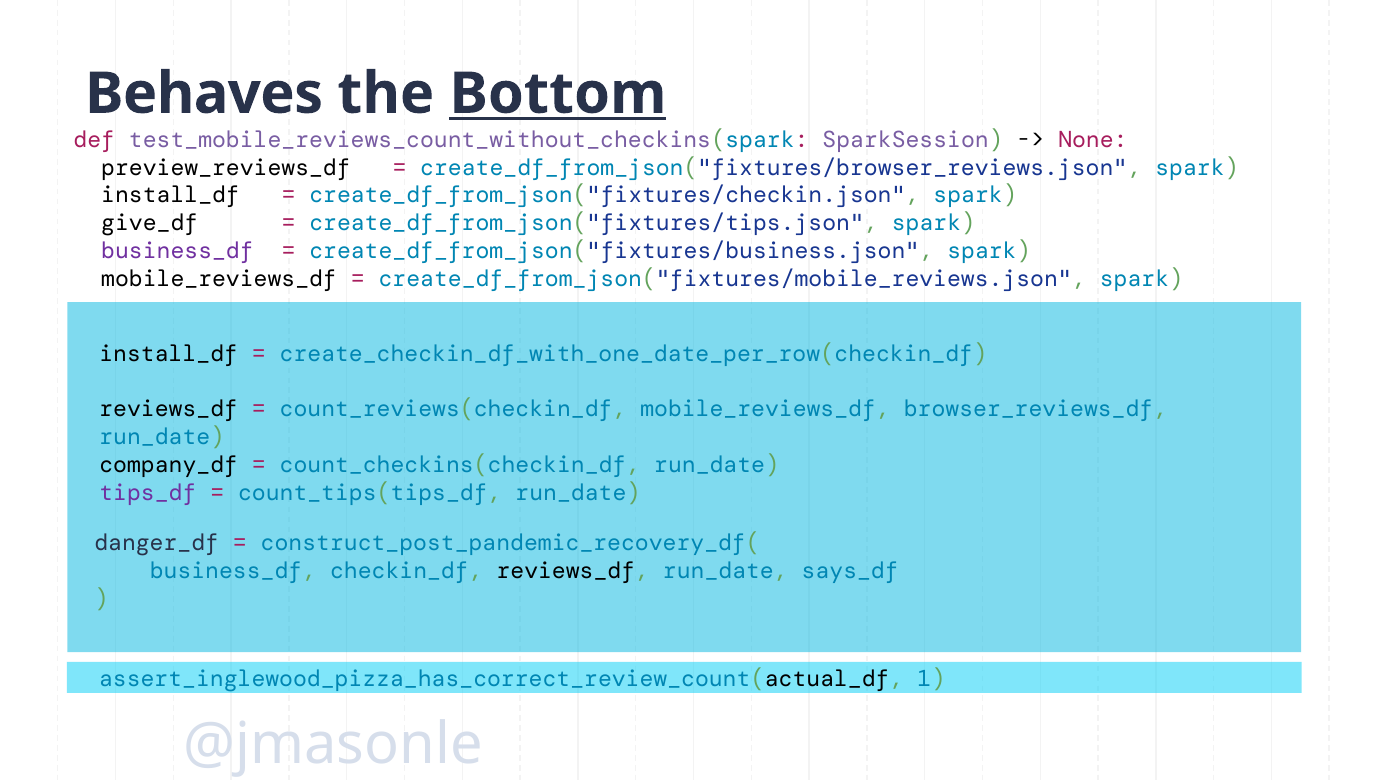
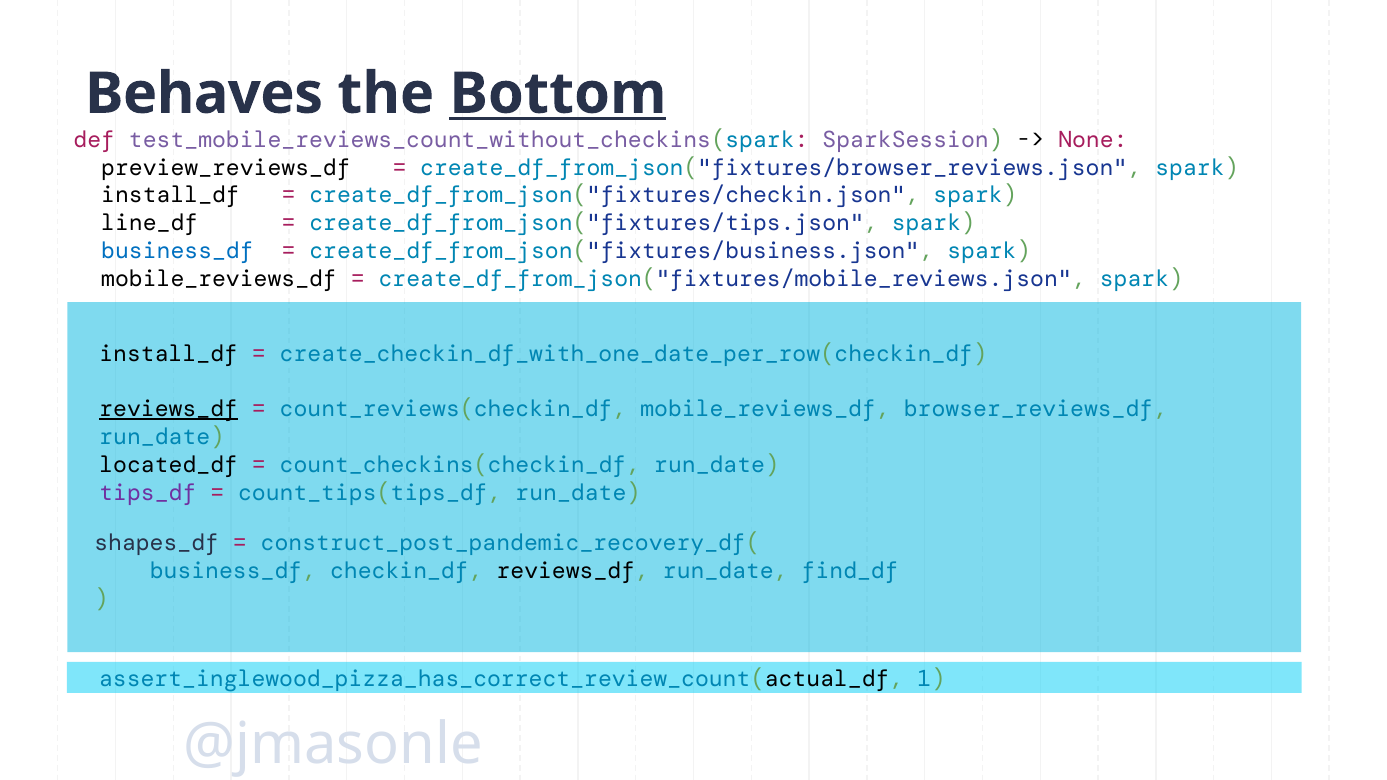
give_df: give_df -> line_df (150, 223)
business_df colour: purple -> blue (177, 251)
reviews_df underline: none -> present (169, 409)
company_df: company_df -> located_df (169, 465)
danger_df: danger_df -> shapes_df (157, 543)
says_df: says_df -> find_df (850, 571)
